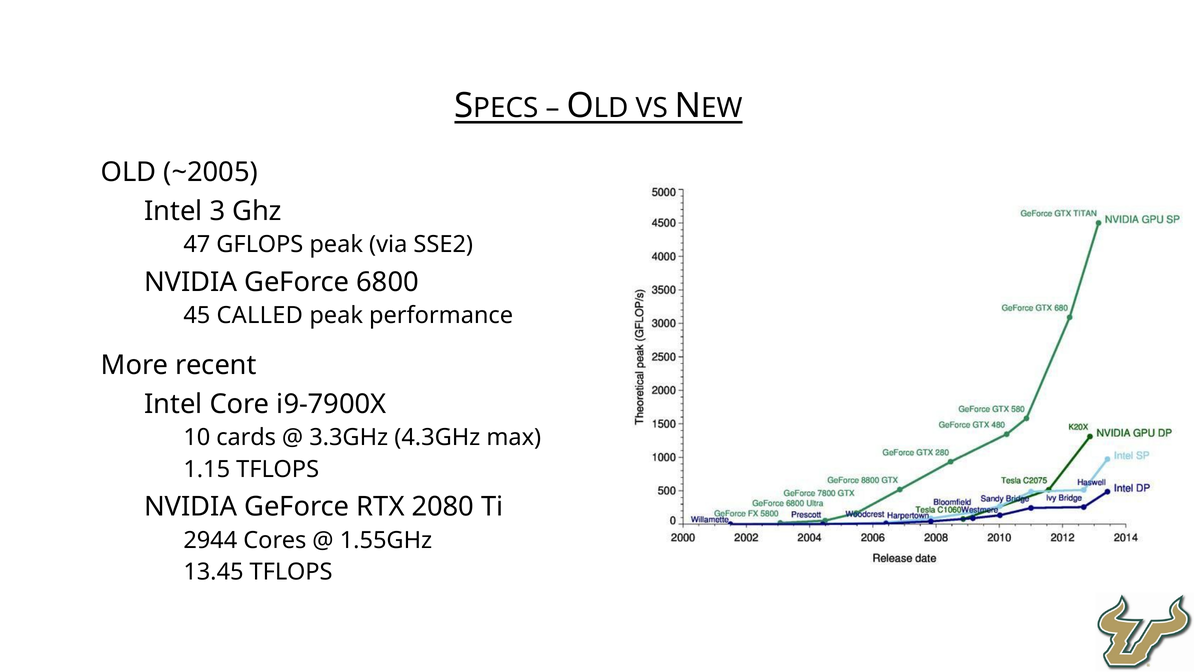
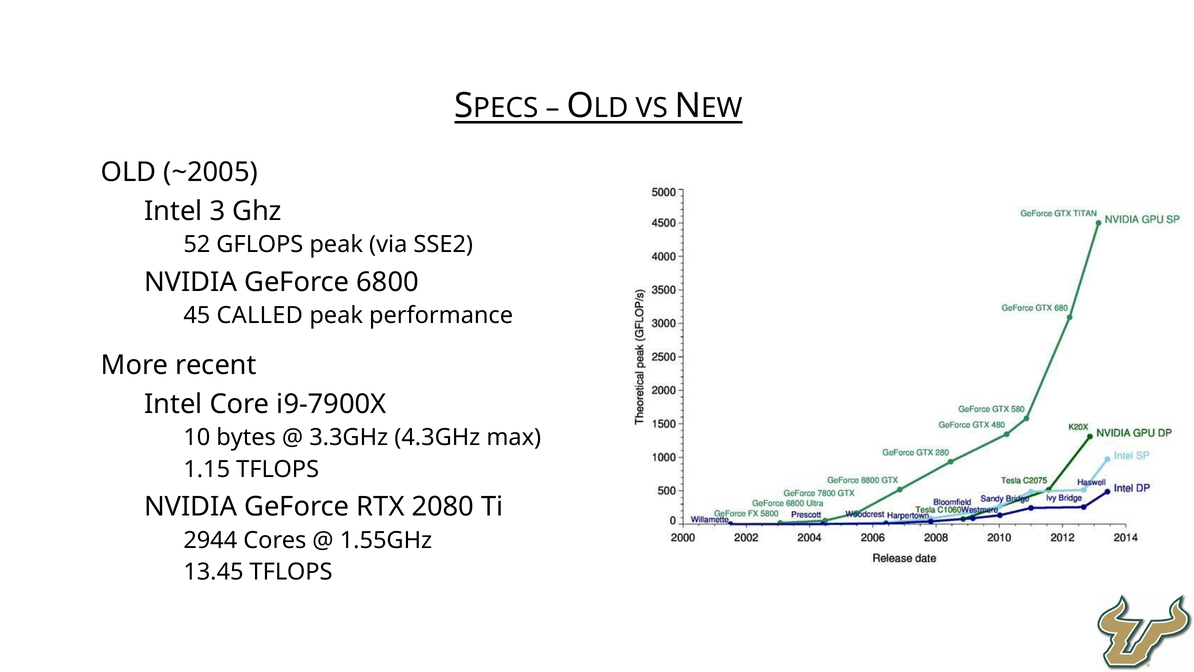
47: 47 -> 52 (197, 244)
cards: cards -> bytes (246, 437)
